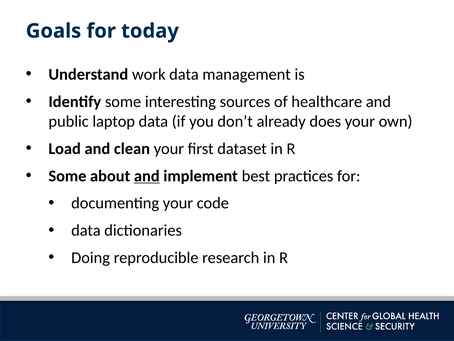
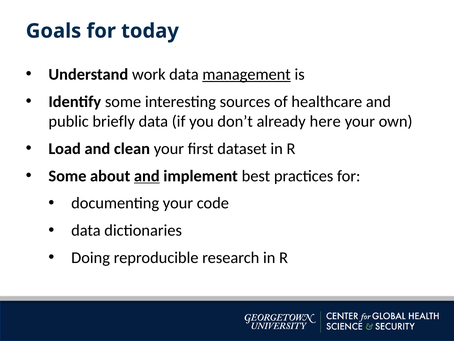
management underline: none -> present (247, 74)
laptop: laptop -> briefly (114, 121)
does: does -> here (325, 121)
